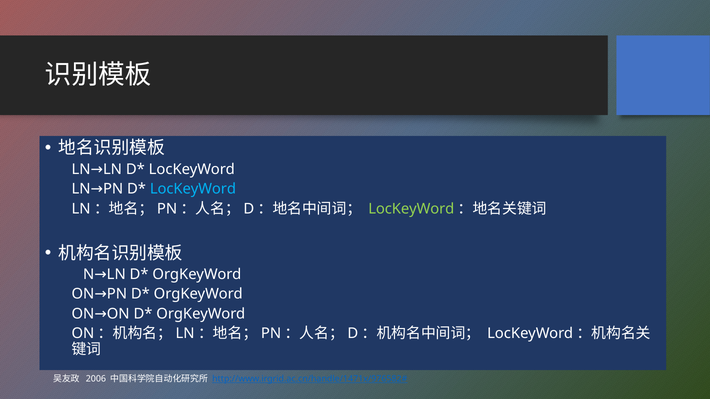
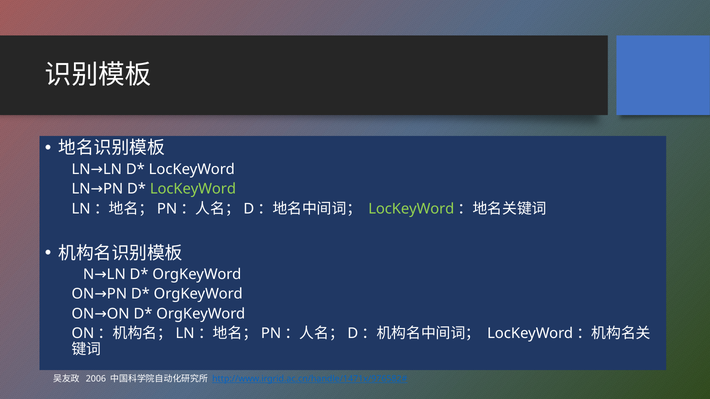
LocKeyWord colour: light blue -> light green (193, 189)
